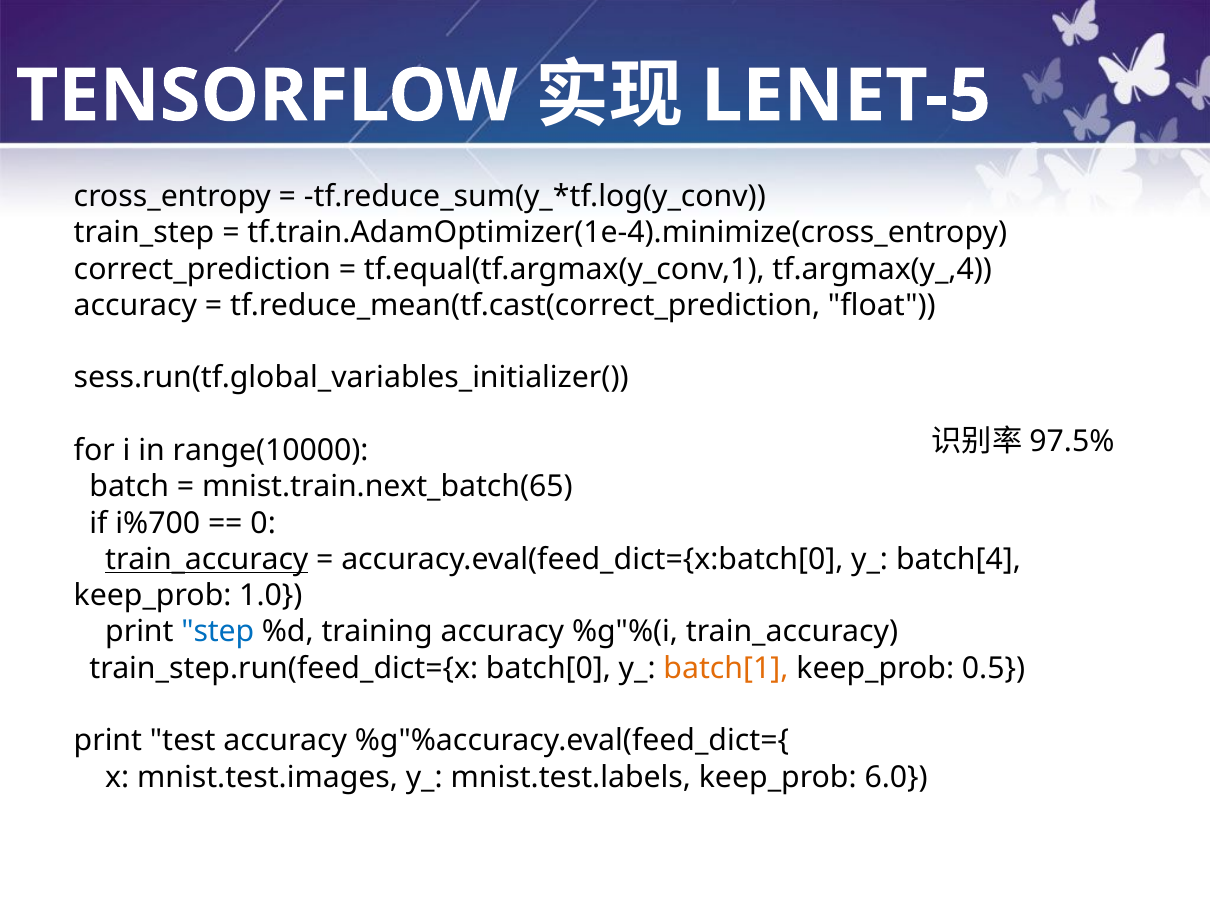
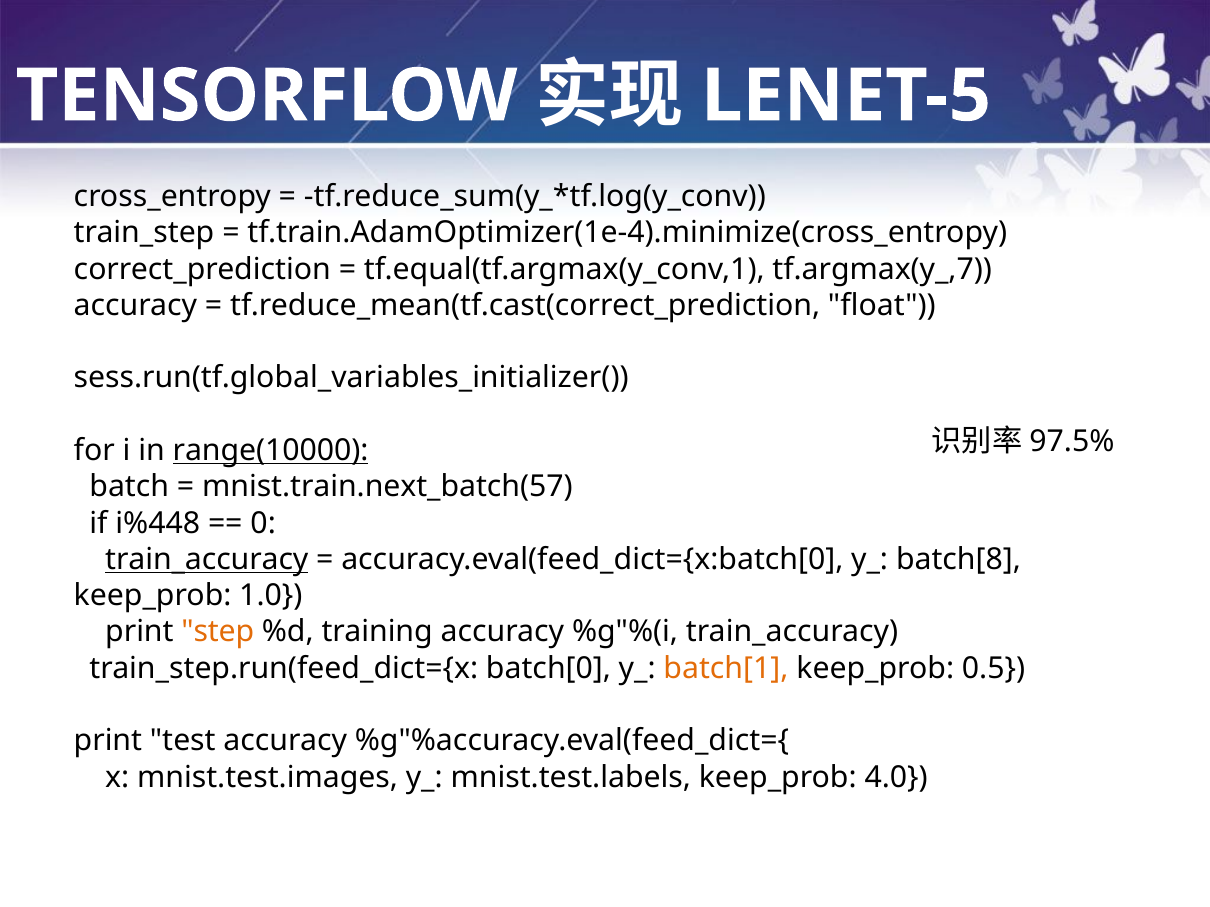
tf.argmax(y_,4: tf.argmax(y_,4 -> tf.argmax(y_,7 (882, 269)
range(10000 underline: none -> present (271, 451)
mnist.train.next_batch(65: mnist.train.next_batch(65 -> mnist.train.next_batch(57 (387, 487)
i%700: i%700 -> i%448 (158, 523)
batch[4: batch[4 -> batch[8 (958, 560)
step colour: blue -> orange (218, 632)
6.0: 6.0 -> 4.0 (896, 778)
